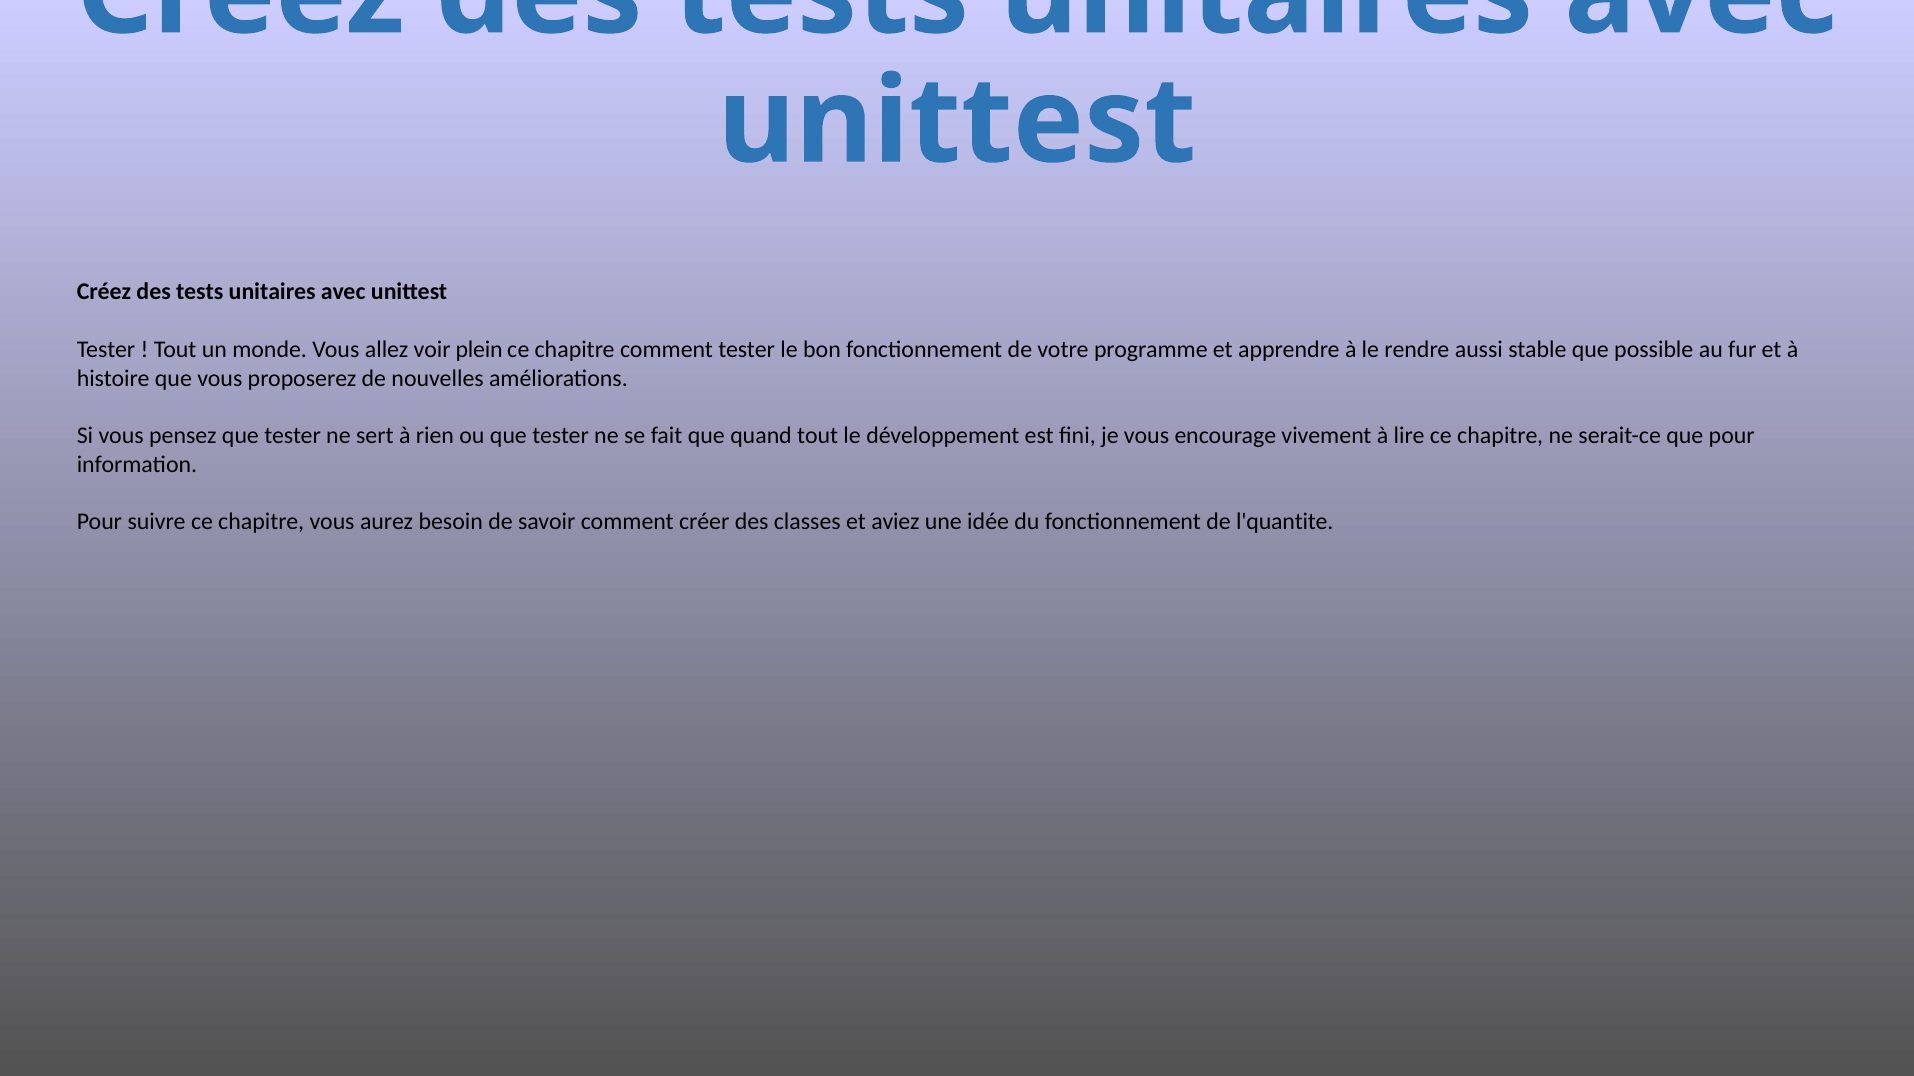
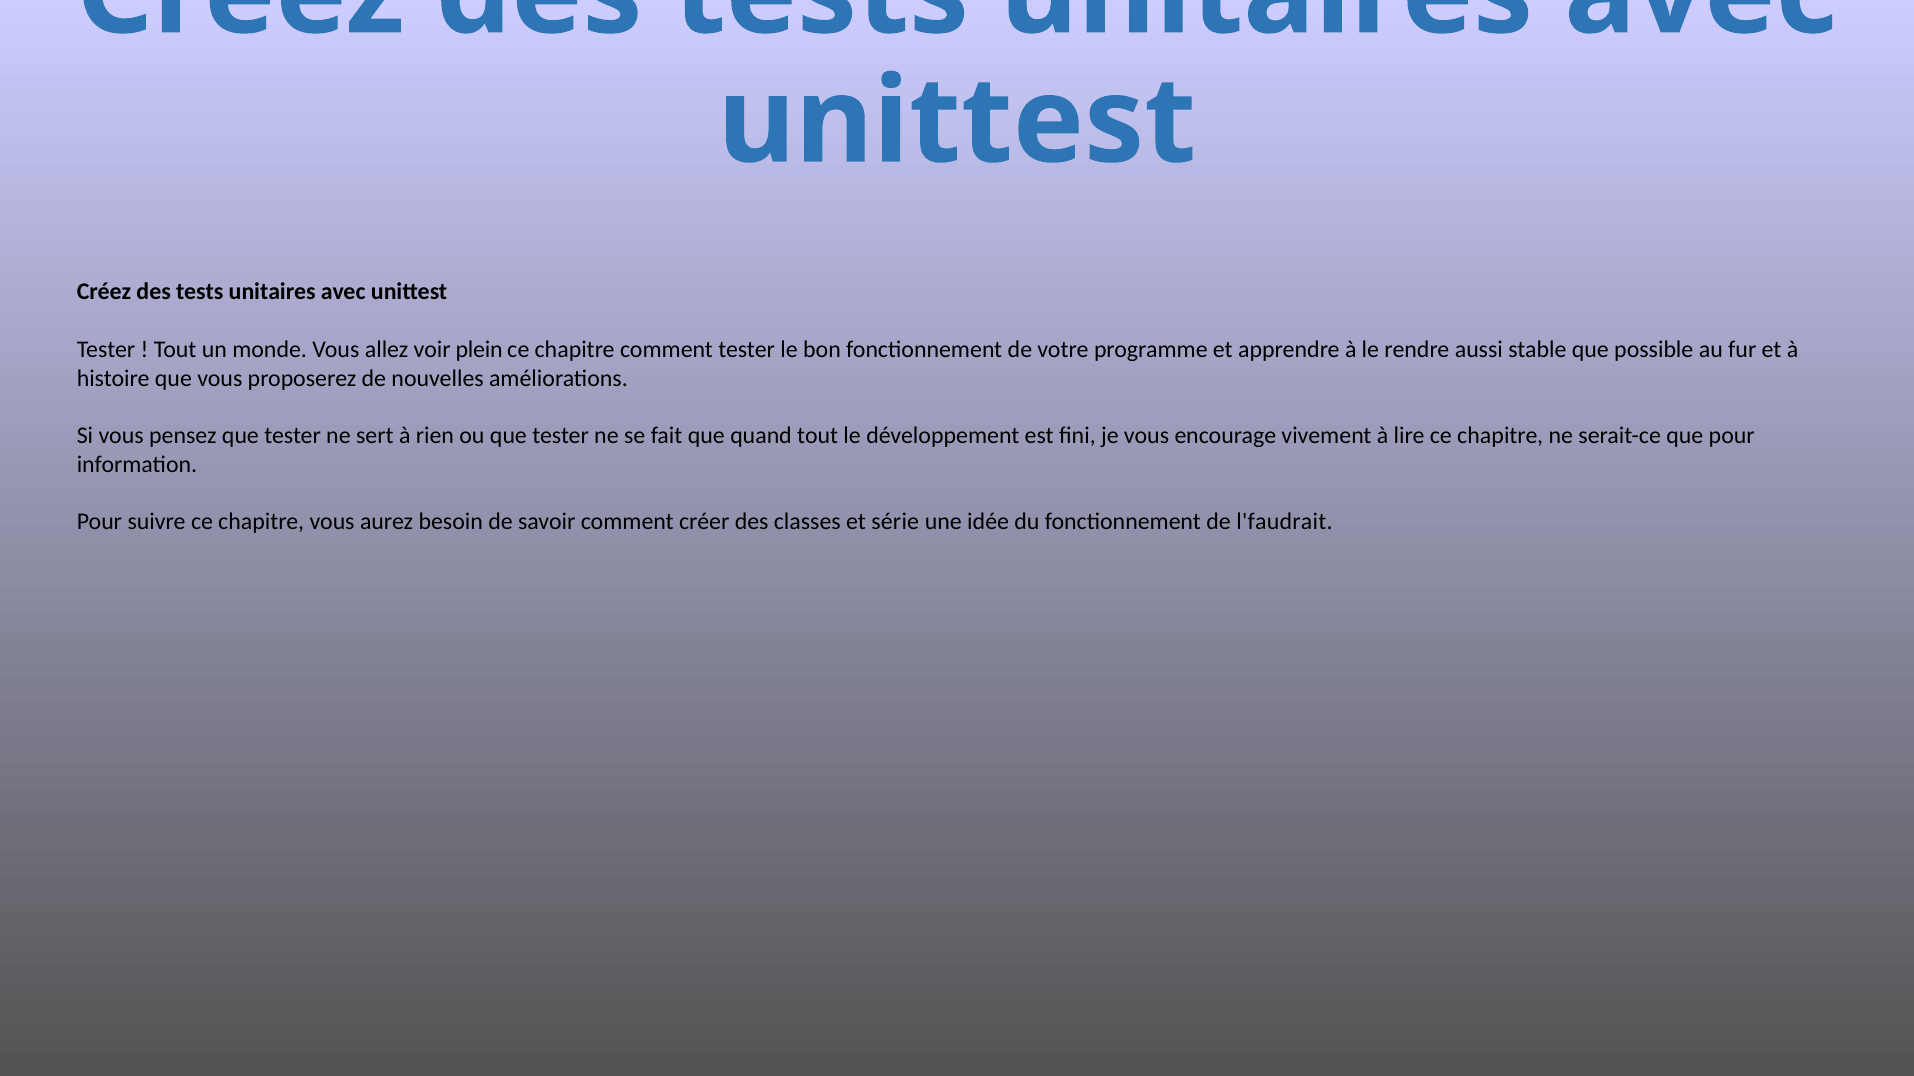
aviez: aviez -> série (895, 522)
l'quantite: l'quantite -> l'faudrait (1285, 522)
